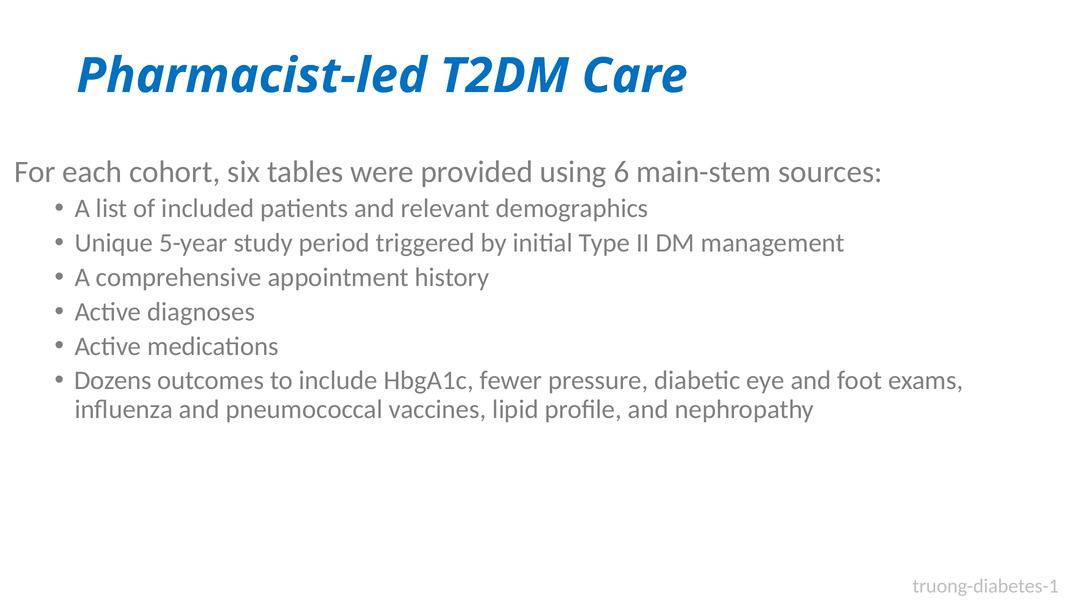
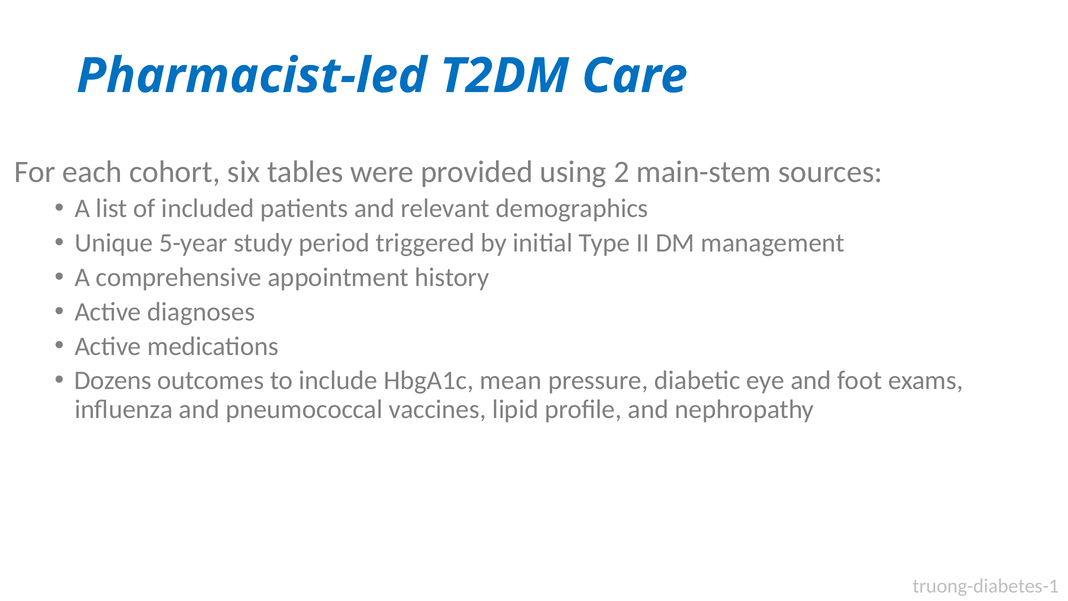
6: 6 -> 2 (621, 172)
fewer: fewer -> mean (511, 380)
